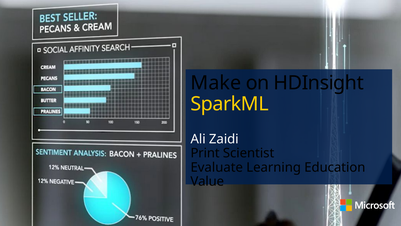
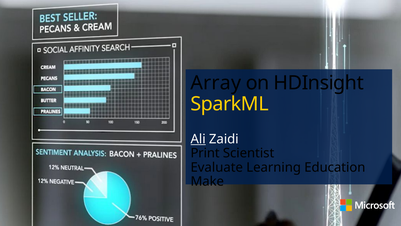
Make: Make -> Array (216, 83)
Ali underline: none -> present (198, 139)
Value: Value -> Make (207, 181)
